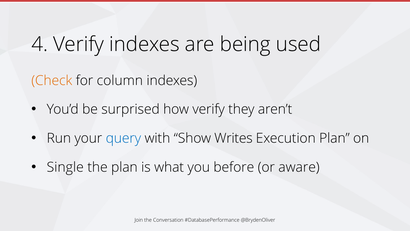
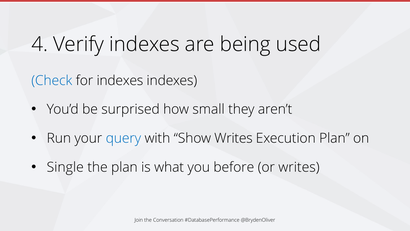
Check colour: orange -> blue (52, 80)
for column: column -> indexes (120, 80)
how verify: verify -> small (209, 109)
or aware: aware -> writes (299, 167)
